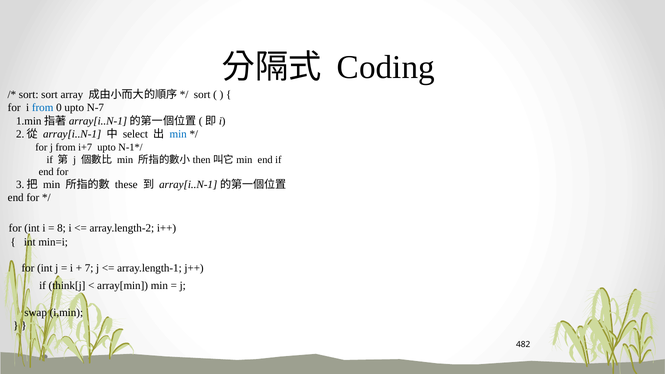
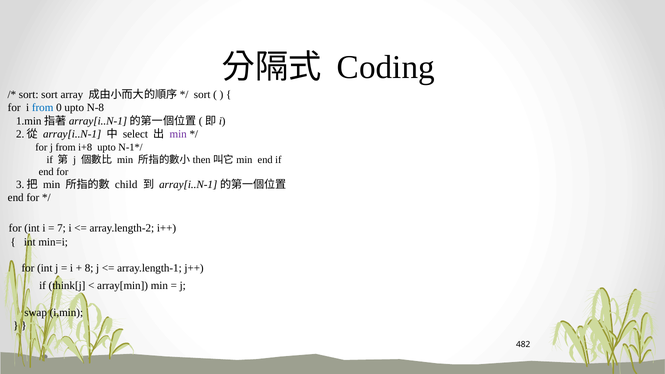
N-7: N-7 -> N-8 (95, 108)
min colour: blue -> purple (178, 134)
i+7: i+7 -> i+8 (85, 147)
these: these -> child (126, 185)
8: 8 -> 7 (61, 228)
7: 7 -> 8 (89, 268)
